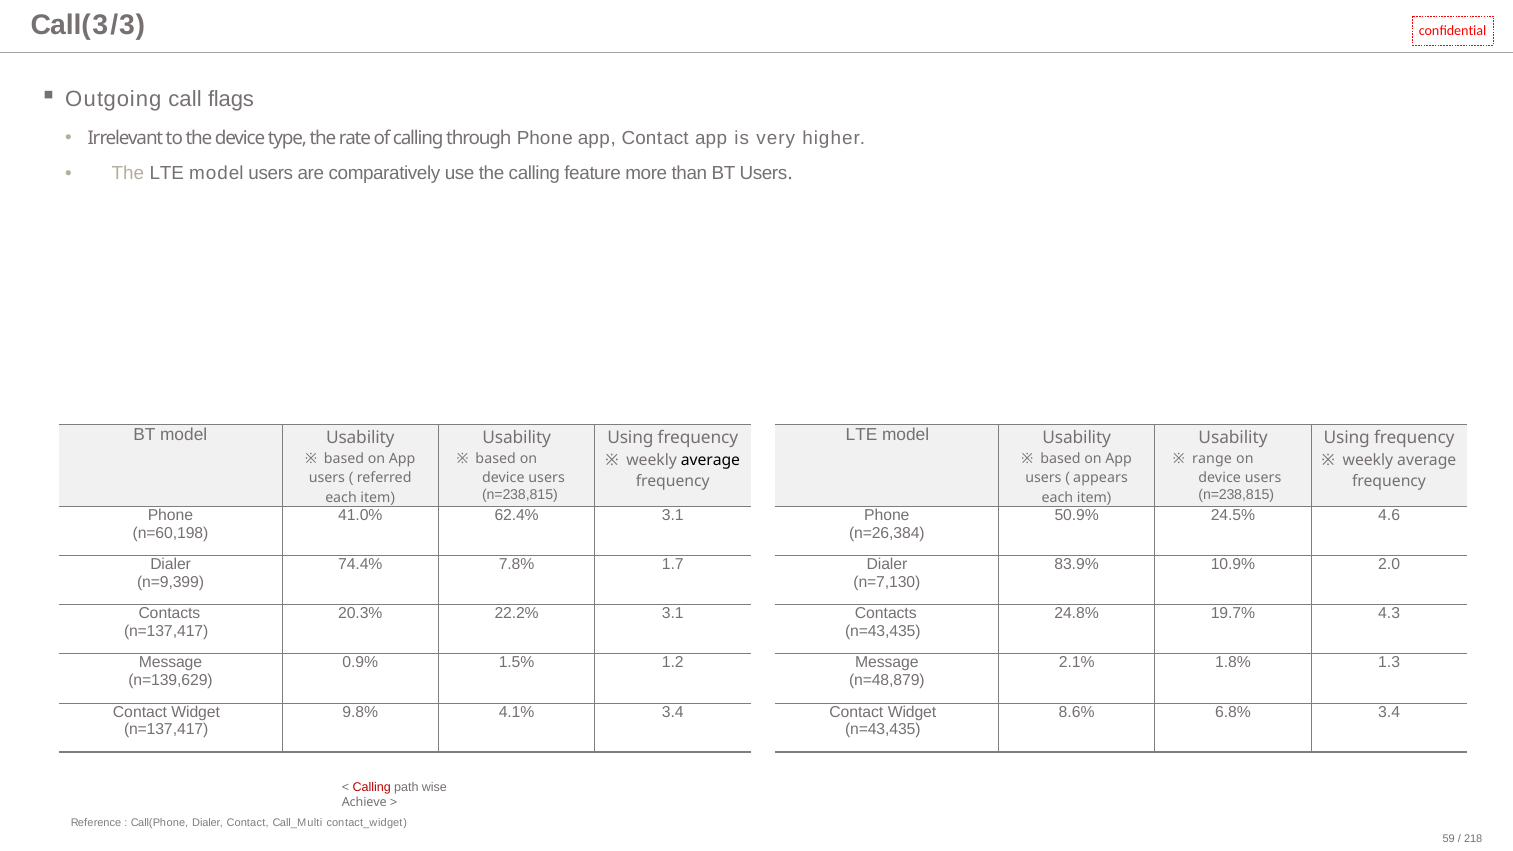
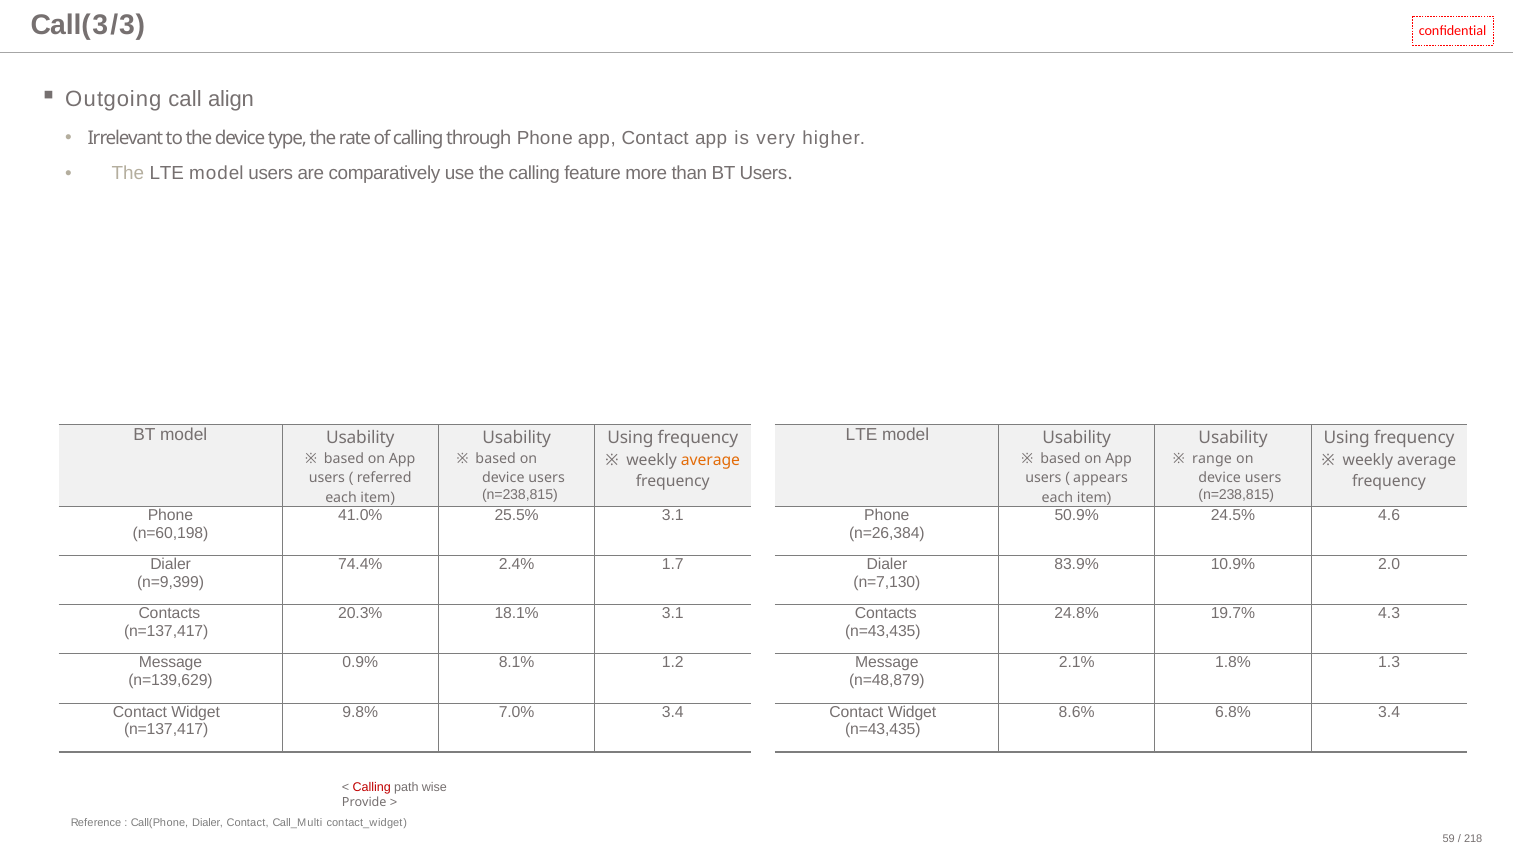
flags: flags -> align (231, 99)
average colour: black -> orange (711, 460)
62.4%: 62.4% -> 25.5% (517, 515)
7.8%: 7.8% -> 2.4% (517, 565)
22.2%: 22.2% -> 18.1% (517, 614)
1.5%: 1.5% -> 8.1% (517, 663)
4.1%: 4.1% -> 7.0% (517, 712)
Achieve: Achieve -> Provide (364, 802)
